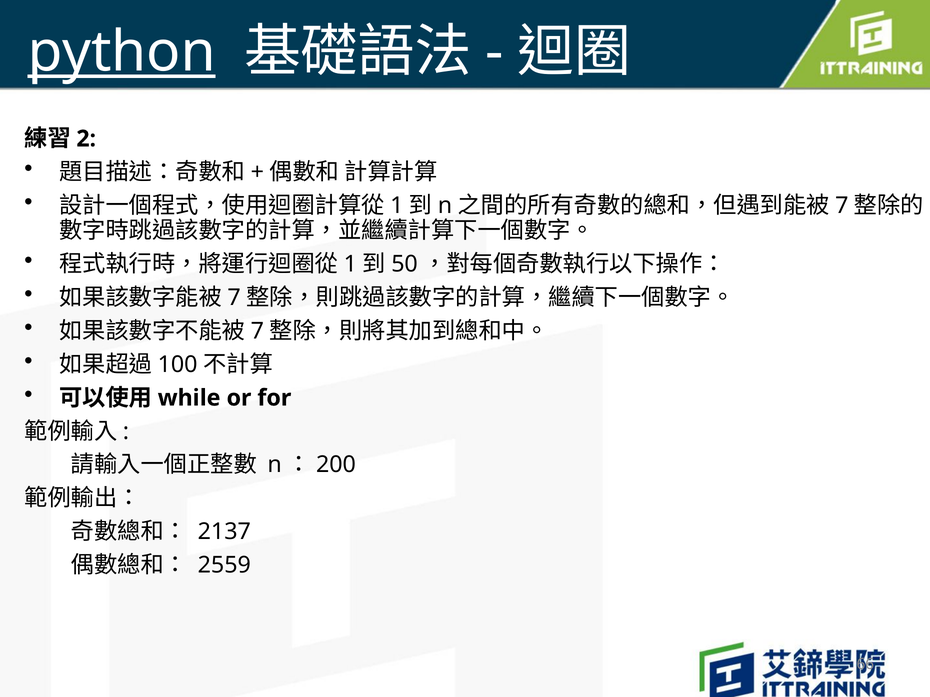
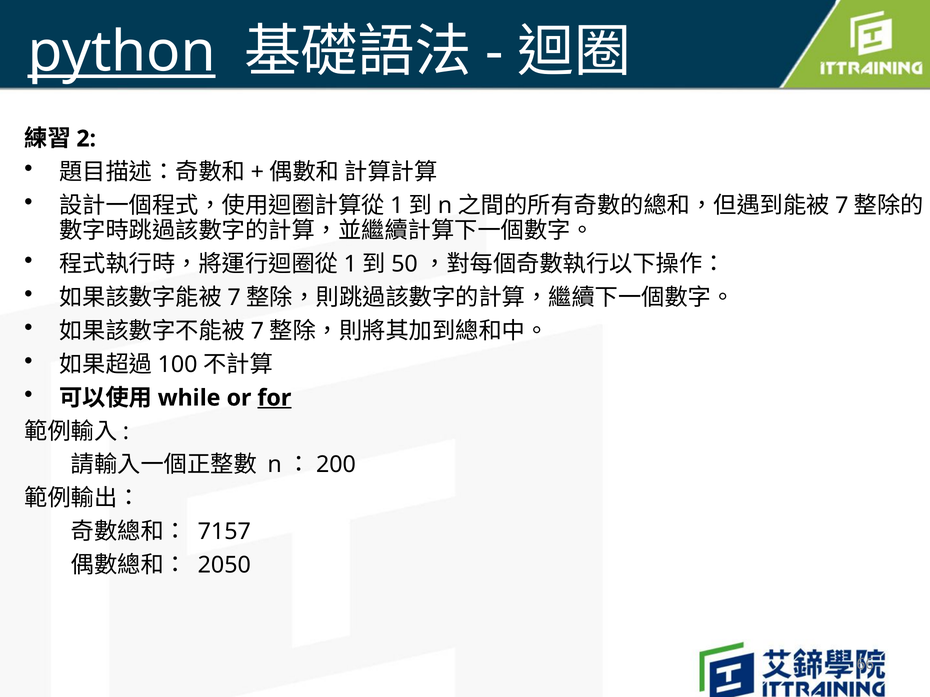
for underline: none -> present (274, 398)
2137: 2137 -> 7157 (224, 532)
2559: 2559 -> 2050 (224, 566)
